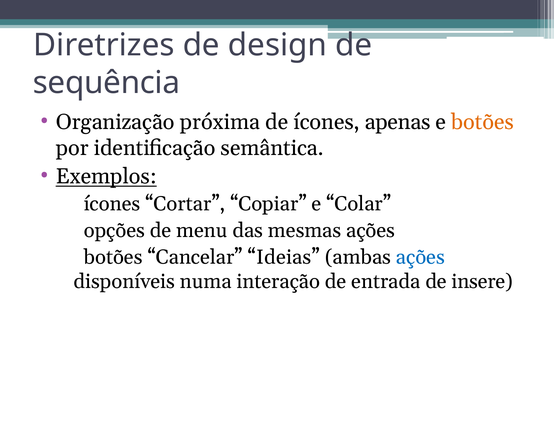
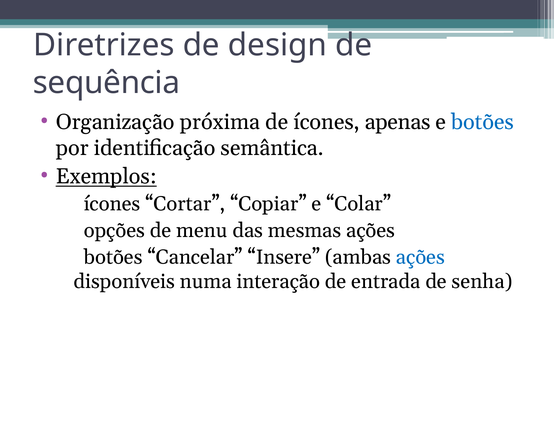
botões colour: orange -> blue (483, 122)
Ideias: Ideias -> Insere (284, 257)
insere: insere -> senha (482, 282)
